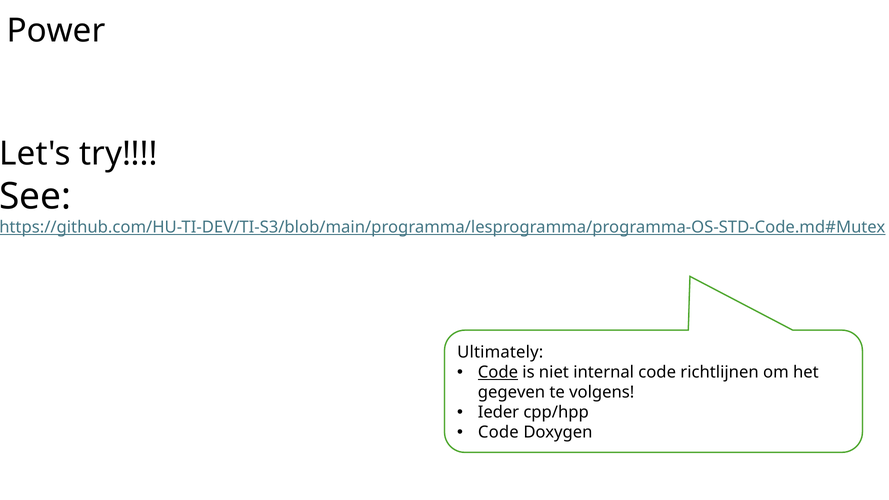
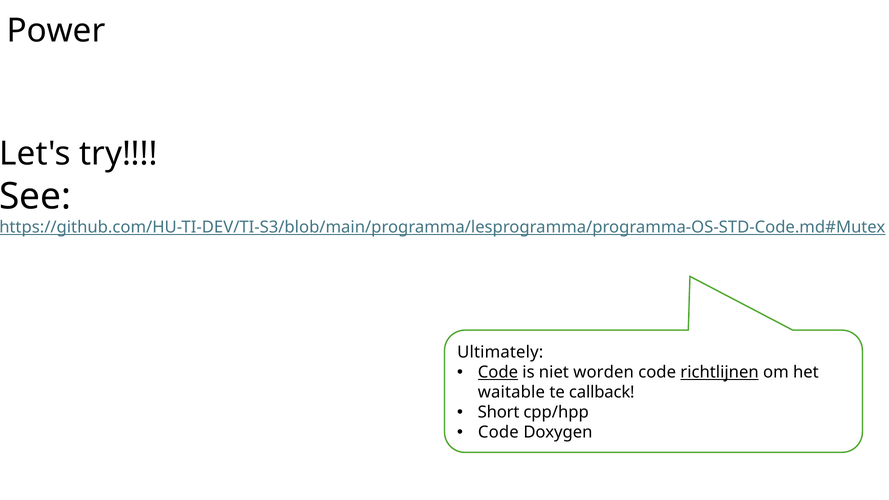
internal: internal -> worden (604, 372)
richtlijnen underline: none -> present (720, 372)
gegeven: gegeven -> waitable (511, 392)
volgens: volgens -> callback (602, 392)
Ieder: Ieder -> Short (499, 412)
